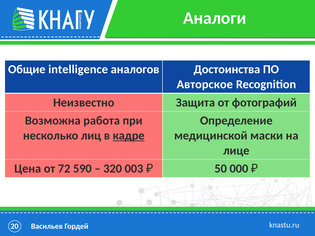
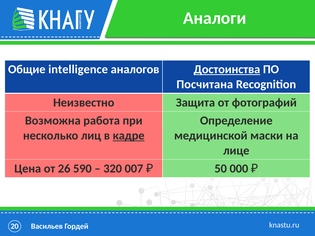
Достоинства underline: none -> present (227, 69)
Авторское: Авторское -> Посчитана (205, 84)
72: 72 -> 26 (64, 169)
003: 003 -> 007 (134, 169)
